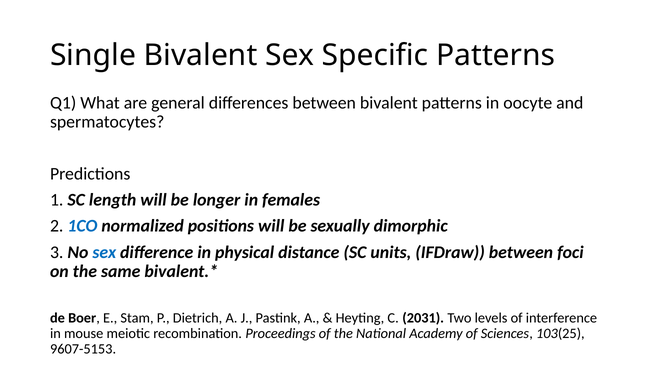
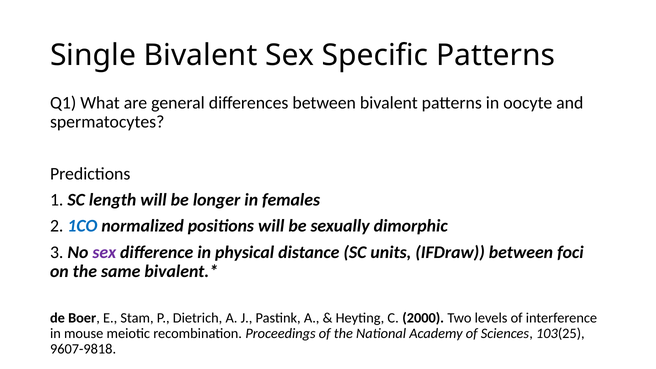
sex colour: blue -> purple (104, 252)
2031: 2031 -> 2000 (423, 318)
9607-5153: 9607-5153 -> 9607-9818 (83, 349)
